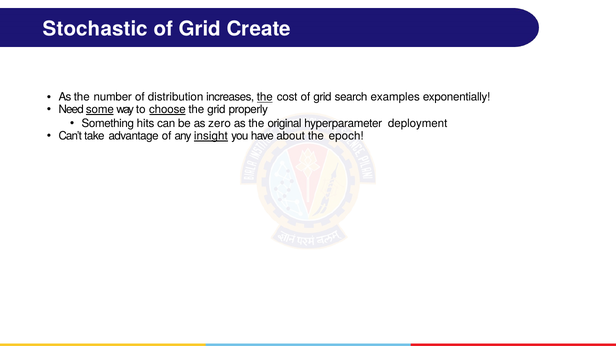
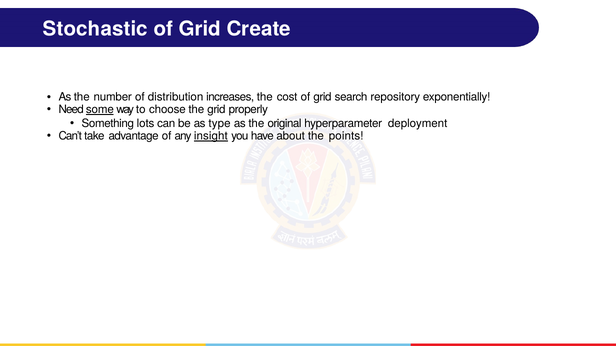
the underline: present -> none (265, 97)
examples: examples -> repository (395, 97)
choose underline: present -> none (167, 110)
hits: hits -> lots (146, 124)
zero: zero -> type (220, 124)
epoch: epoch -> points (346, 136)
